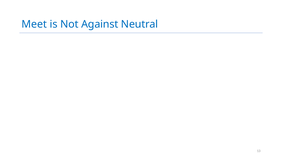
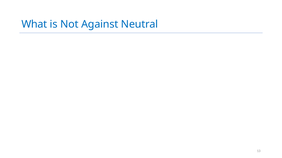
Meet: Meet -> What (34, 24)
